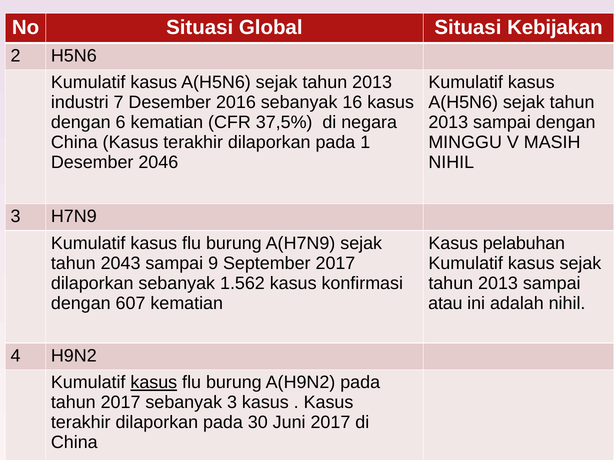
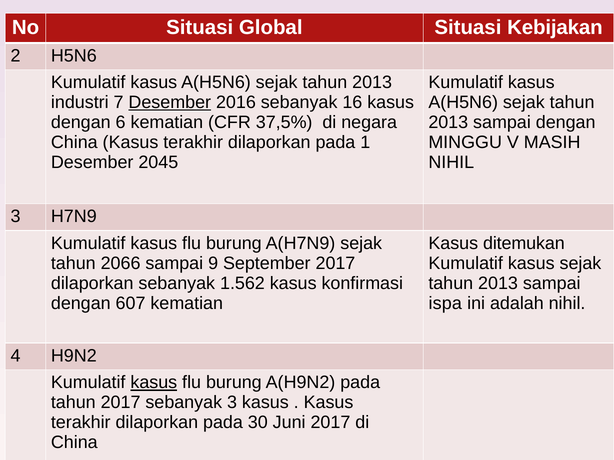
Desember underline: none -> present (170, 103)
2046: 2046 -> 2045 (158, 163)
pelabuhan: pelabuhan -> ditemukan (524, 244)
2043: 2043 -> 2066 (121, 264)
atau: atau -> ispa (445, 303)
